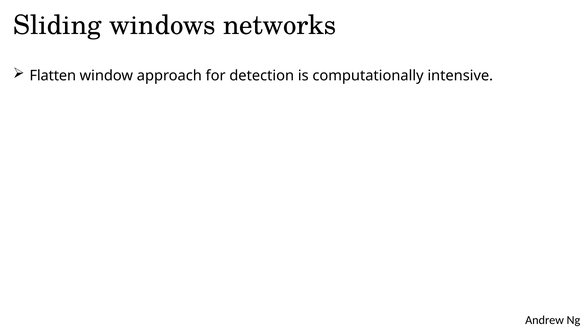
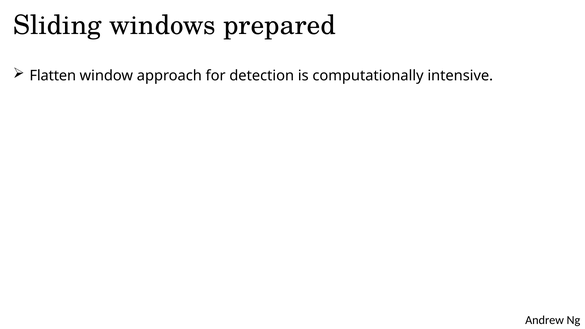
networks: networks -> prepared (279, 25)
